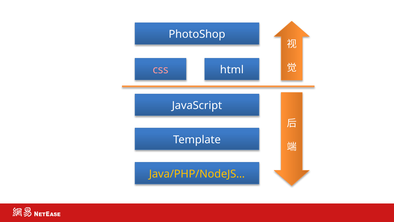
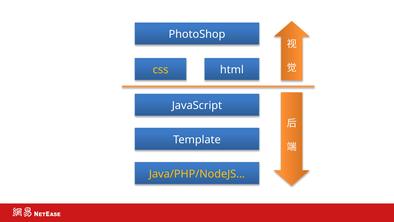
css colour: pink -> yellow (161, 70)
